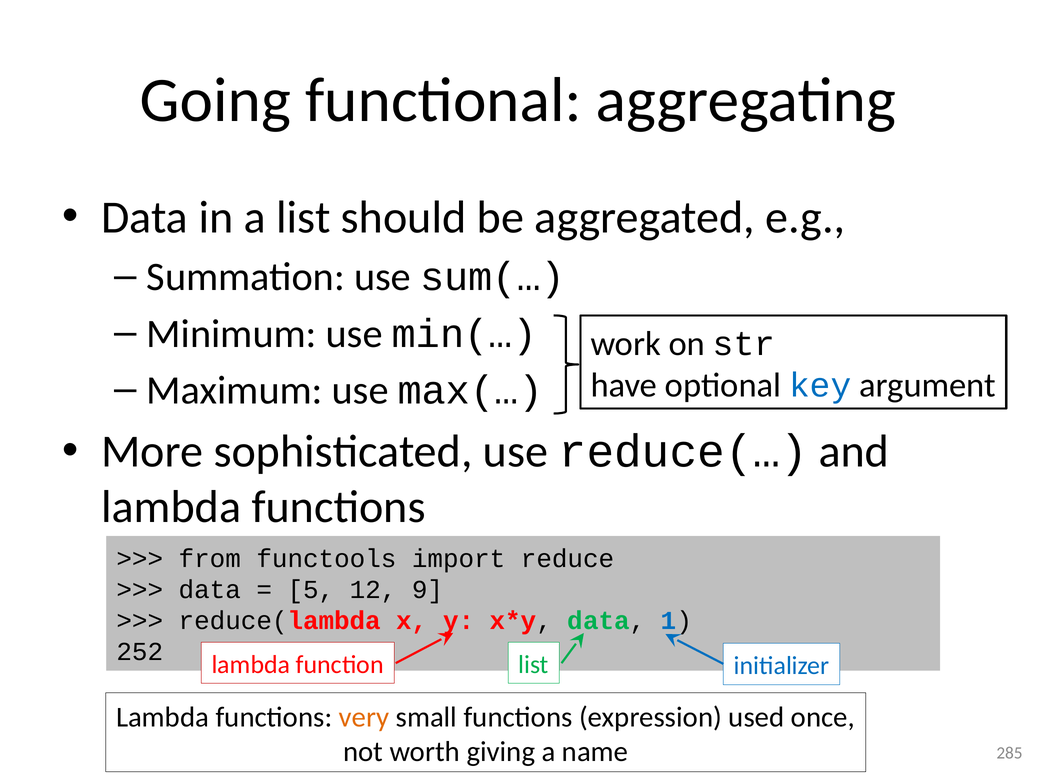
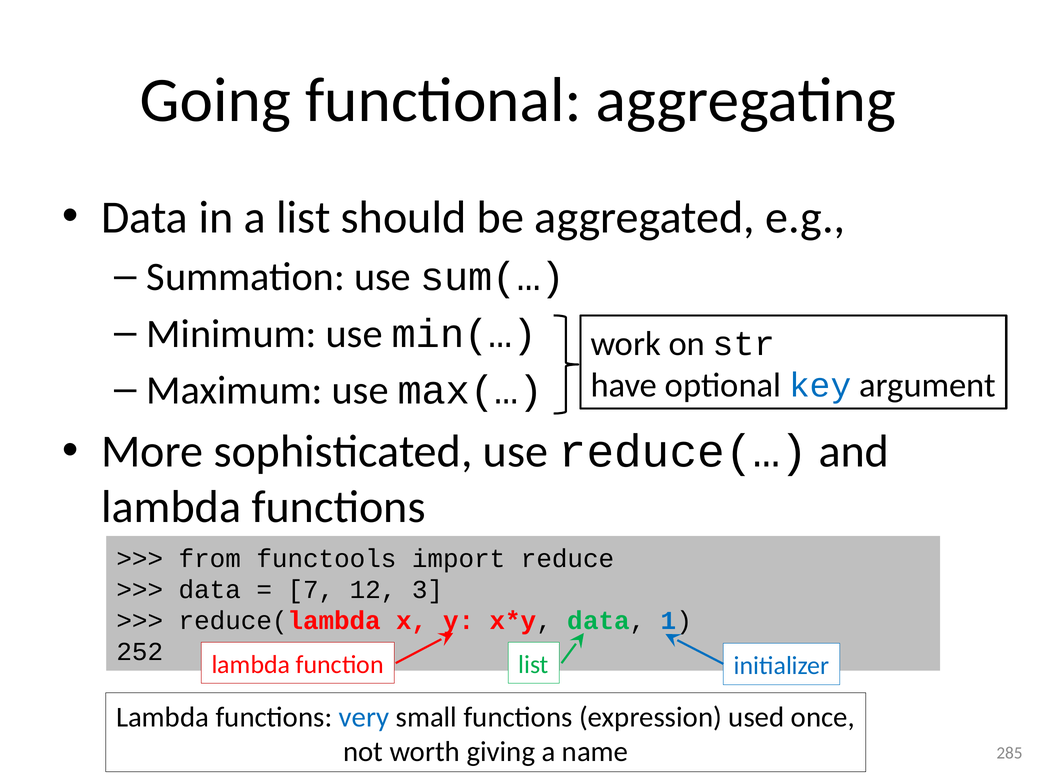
5: 5 -> 7 (311, 589)
9: 9 -> 3 (427, 589)
very colour: orange -> blue (364, 717)
